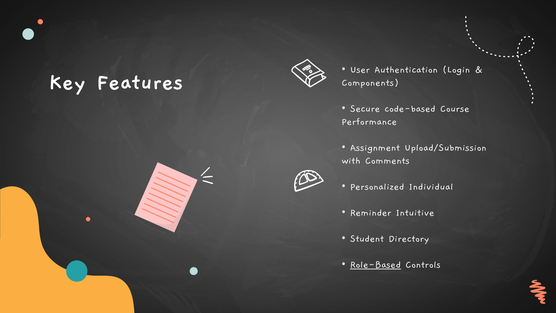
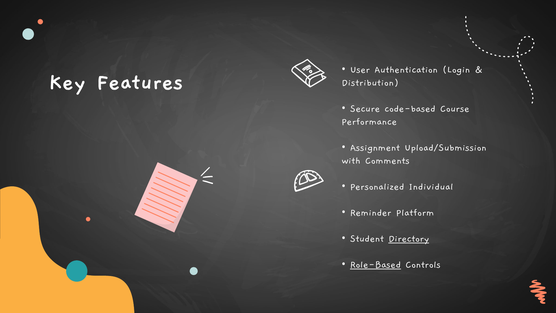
Components: Components -> Distribution (370, 82)
Intuitive: Intuitive -> Platform (415, 212)
Directory underline: none -> present (409, 238)
